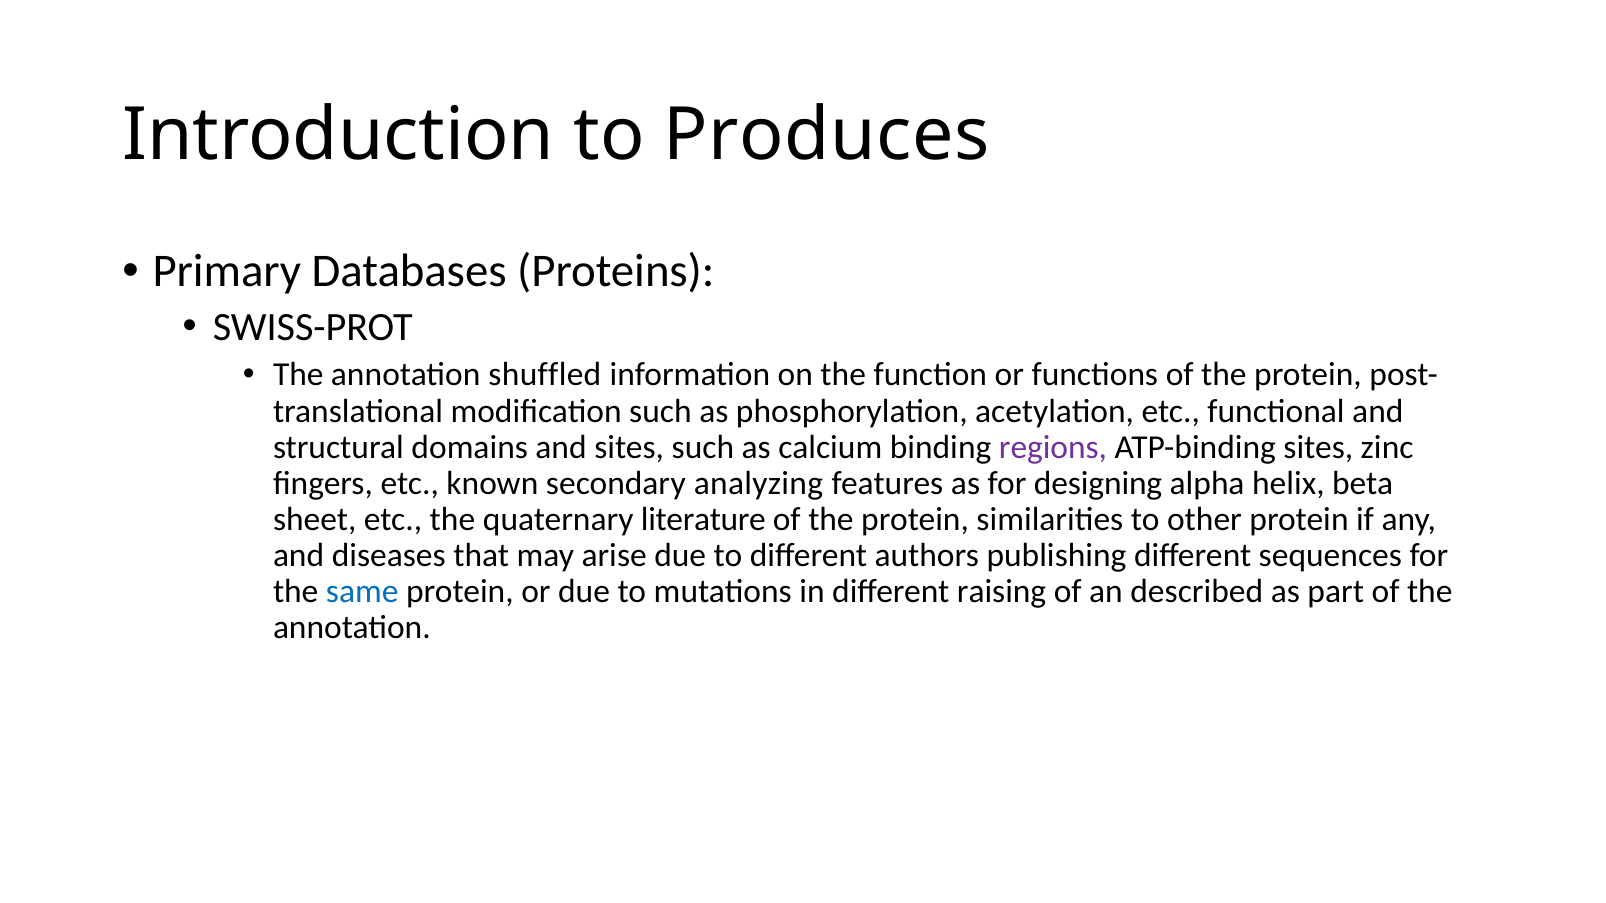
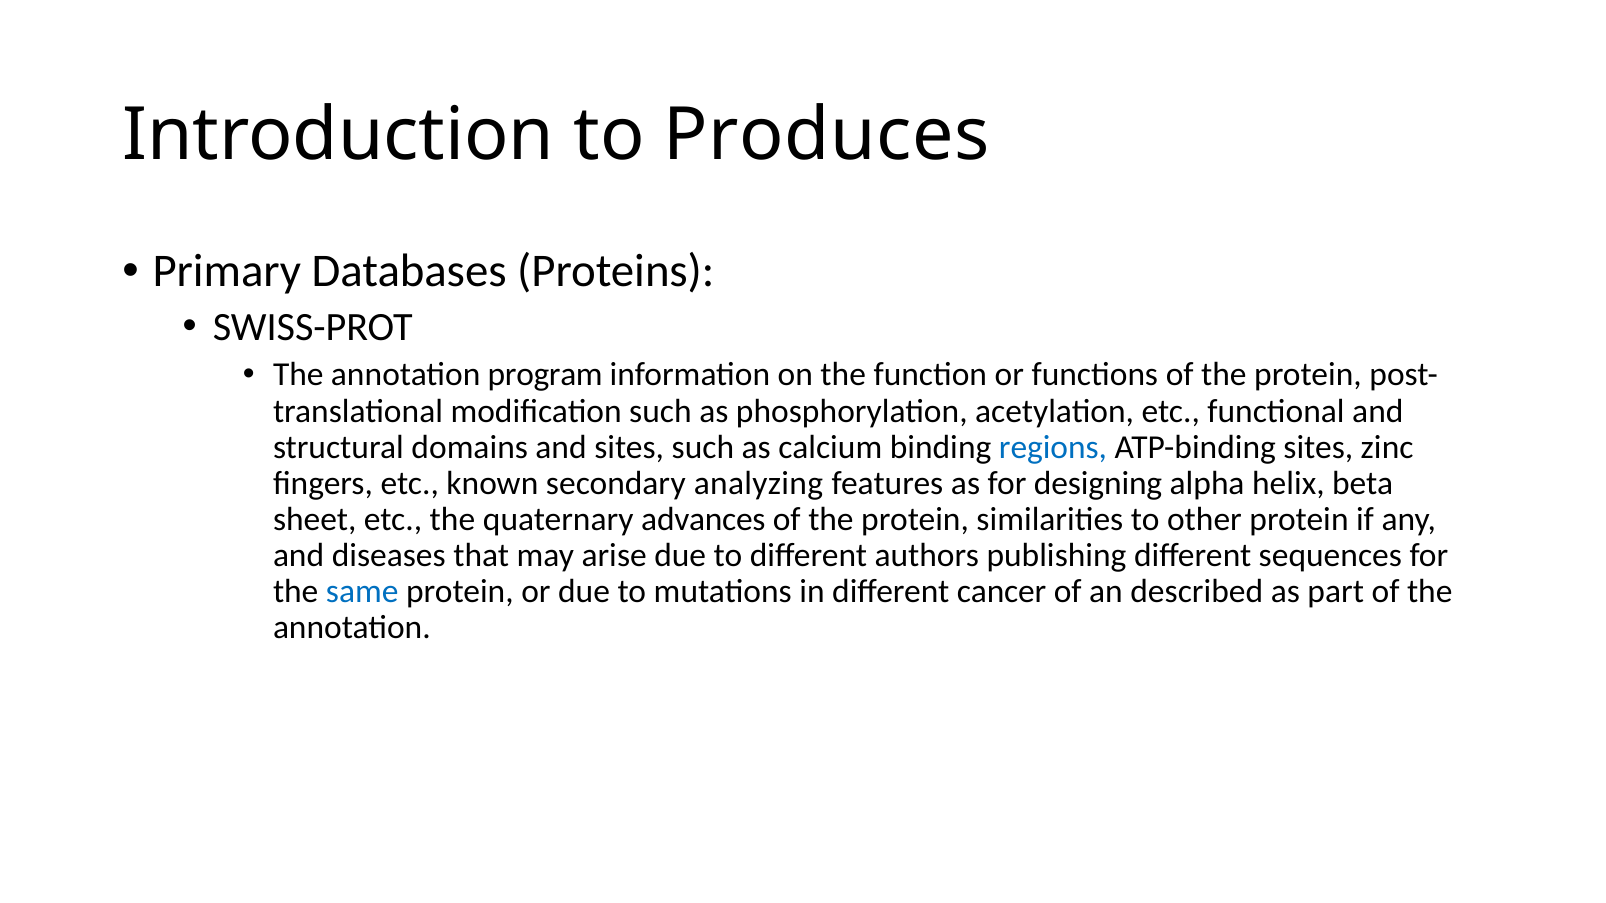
shuffled: shuffled -> program (545, 375)
regions colour: purple -> blue (1053, 447)
literature: literature -> advances (703, 520)
raising: raising -> cancer (1002, 592)
